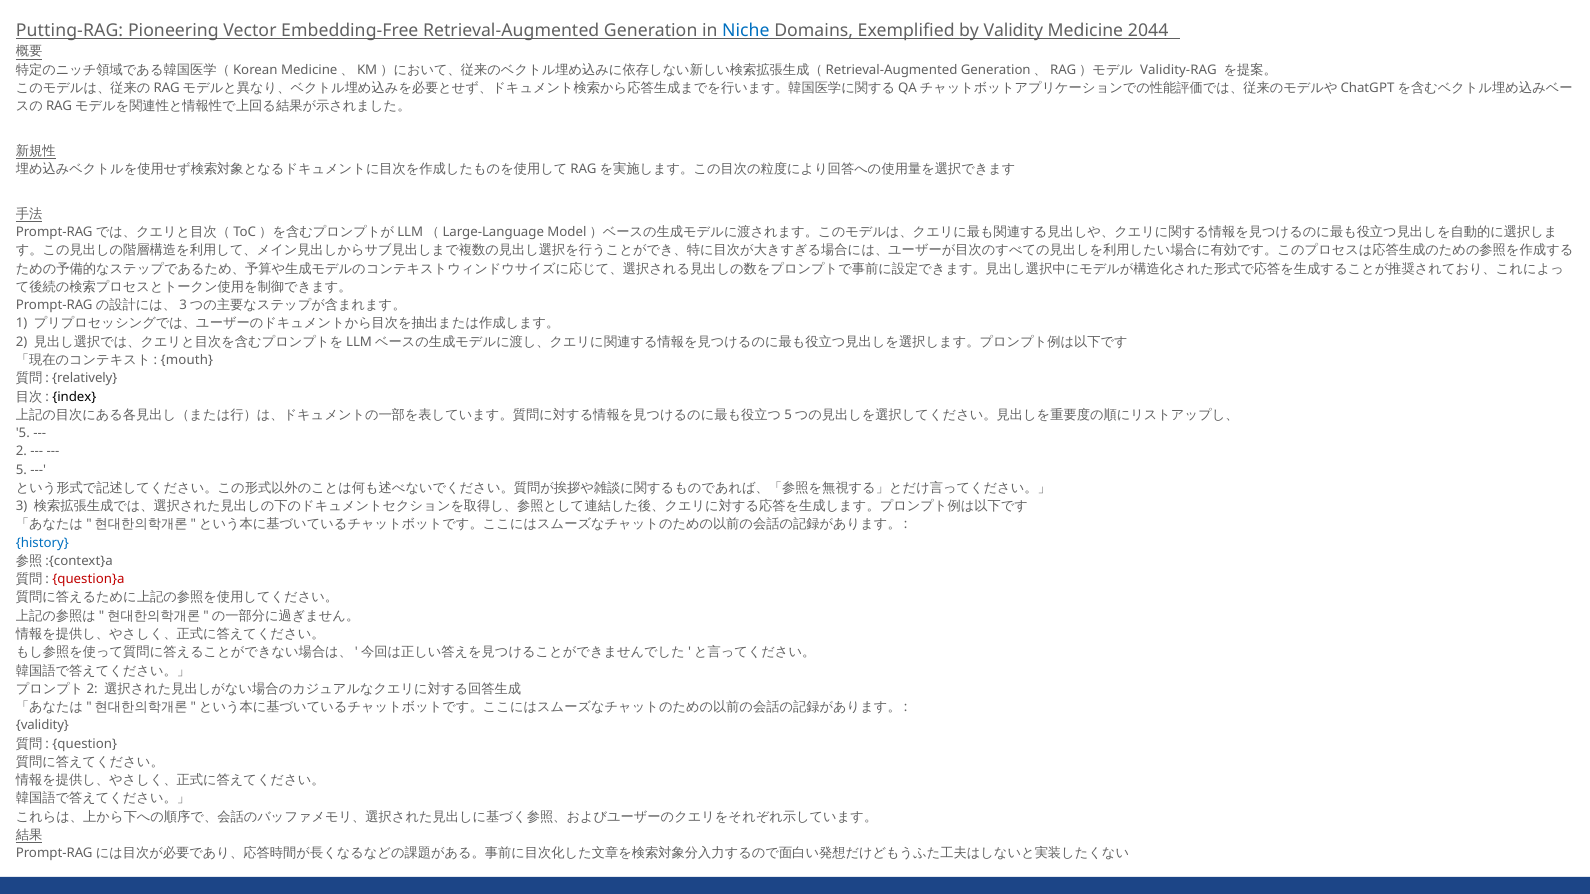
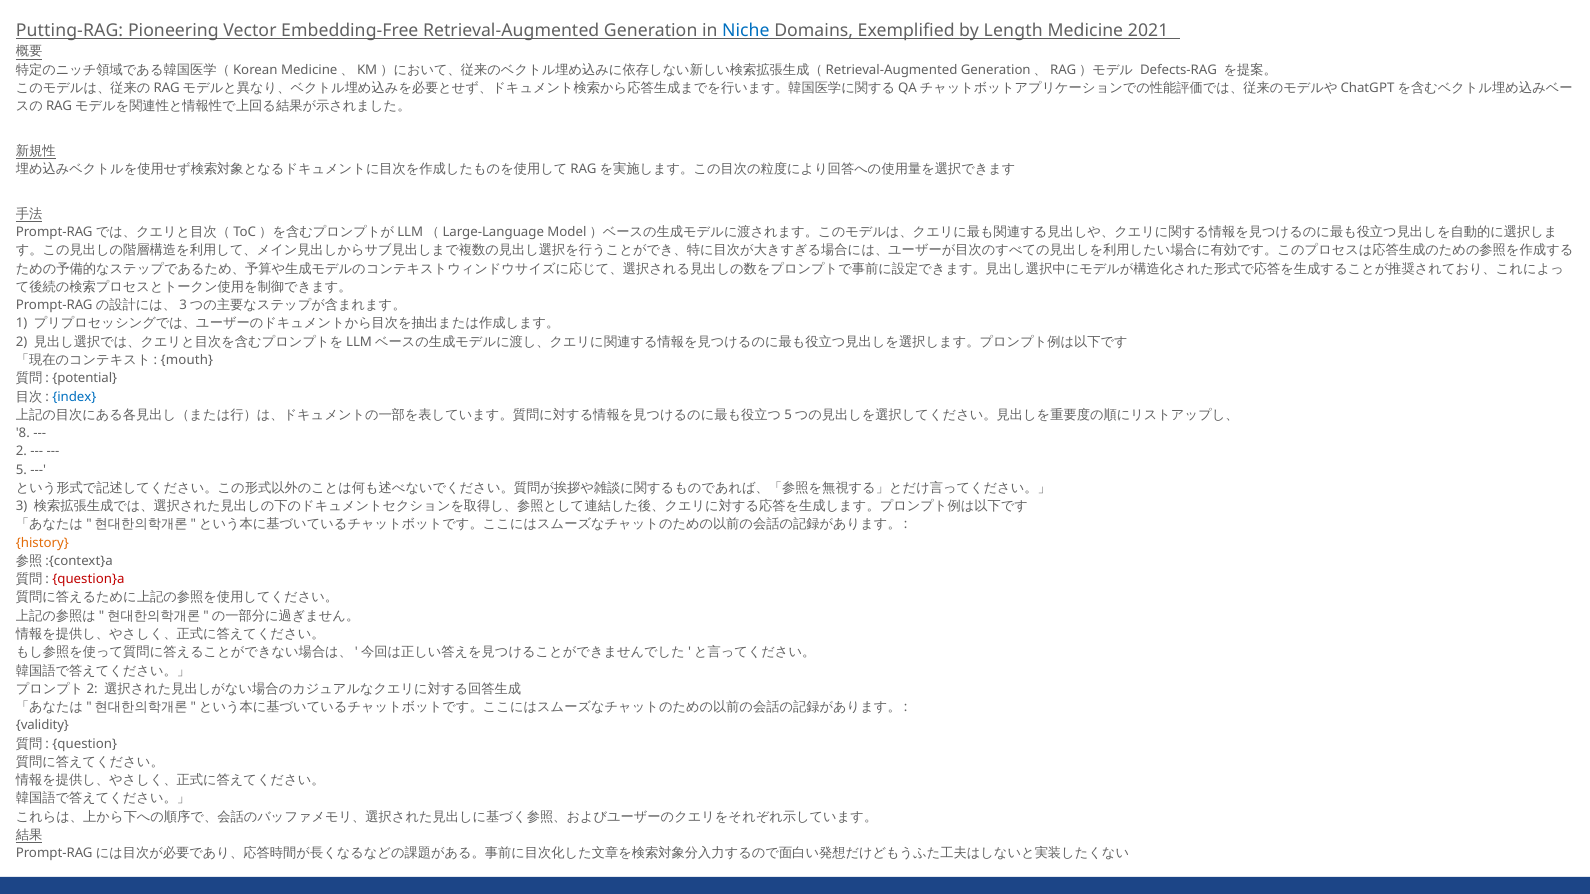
by Validity: Validity -> Length (1013, 31)
2044: 2044 -> 2021 (1148, 31)
Validity-RAG: Validity-RAG -> Defects-RAG (1179, 70)
relatively: relatively -> potential (85, 379)
index colour: black -> blue (74, 397)
5: 5 -> 8 (23, 433)
history colour: blue -> orange (42, 543)
